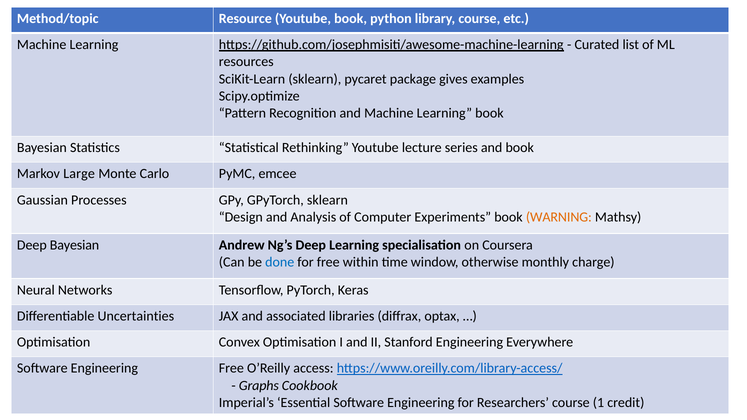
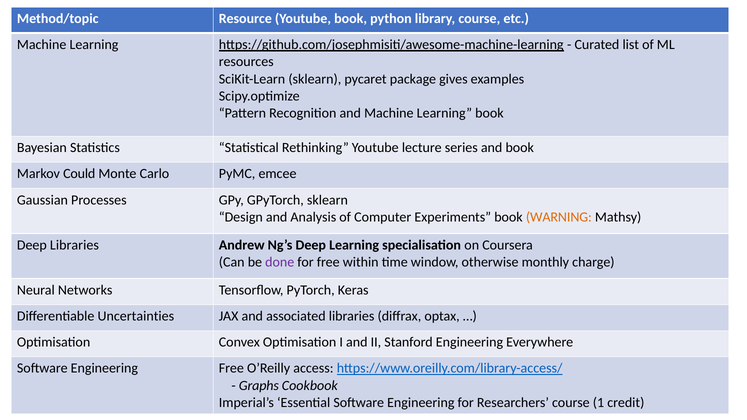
Large: Large -> Could (79, 174)
Deep Bayesian: Bayesian -> Libraries (74, 245)
done colour: blue -> purple (280, 262)
